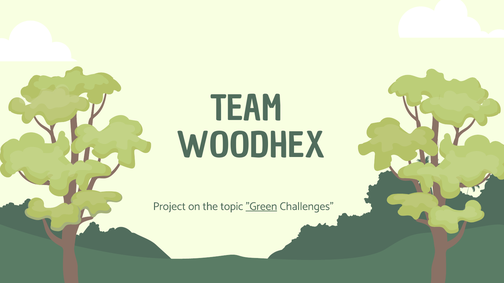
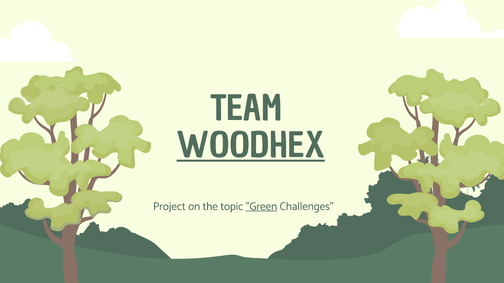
WOODHEX underline: none -> present (251, 146)
